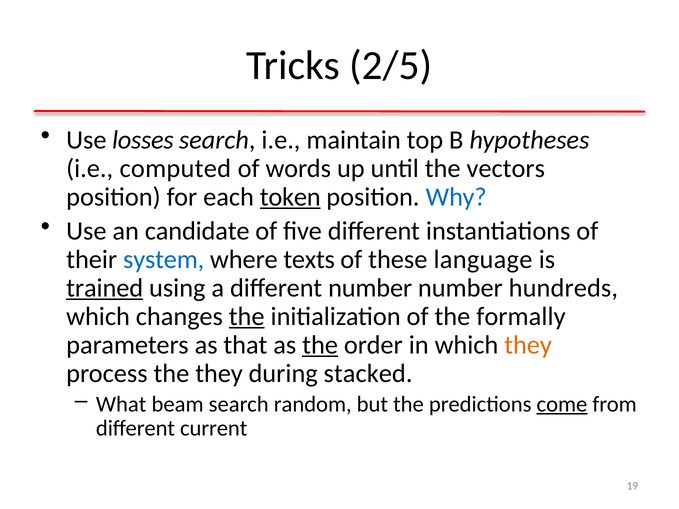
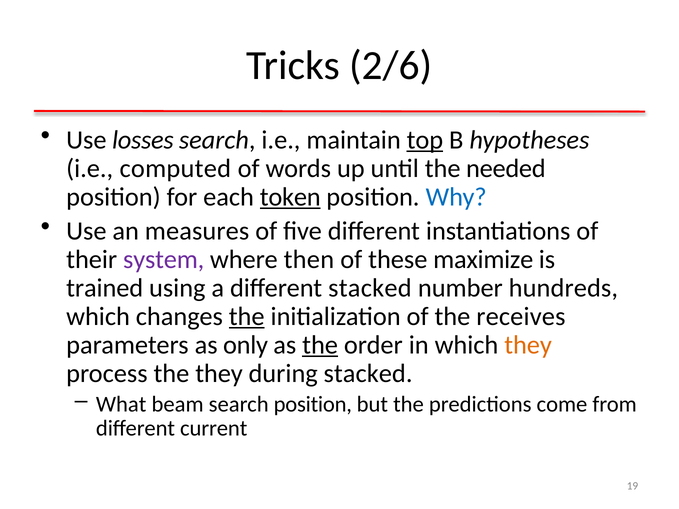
2/5: 2/5 -> 2/6 (391, 66)
top underline: none -> present (425, 140)
vectors: vectors -> needed (506, 168)
candidate: candidate -> measures (197, 231)
system colour: blue -> purple (164, 259)
texts: texts -> then (309, 259)
language: language -> maximize (483, 259)
trained underline: present -> none (105, 288)
different number: number -> stacked (370, 288)
formally: formally -> receives (521, 316)
that: that -> only (246, 345)
search random: random -> position (313, 404)
come underline: present -> none (562, 404)
